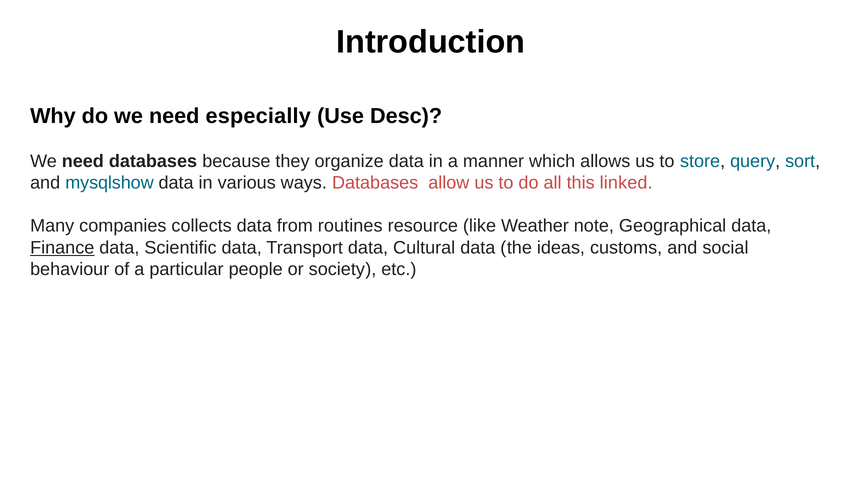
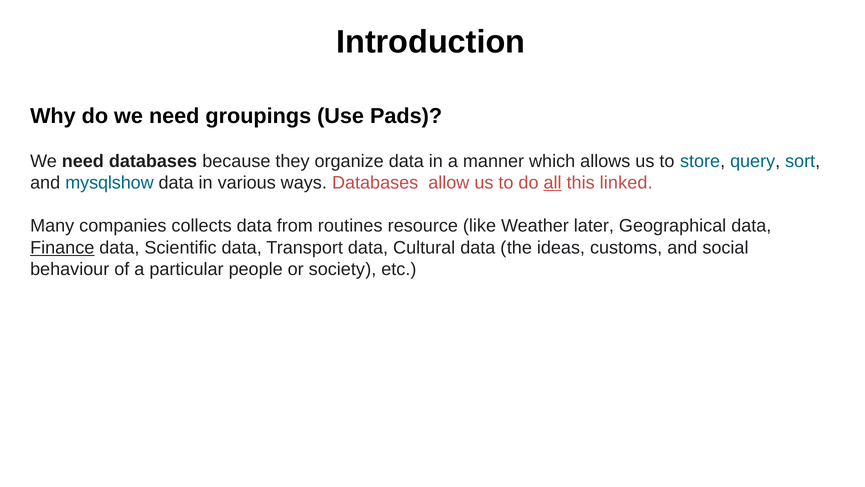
especially: especially -> groupings (258, 116)
Desc: Desc -> Pads (406, 116)
all underline: none -> present (553, 183)
note: note -> later (594, 226)
